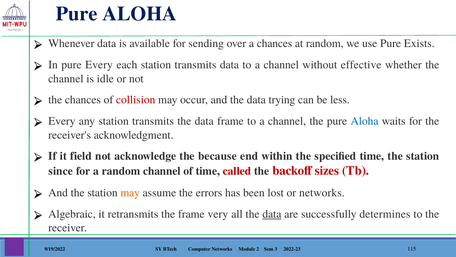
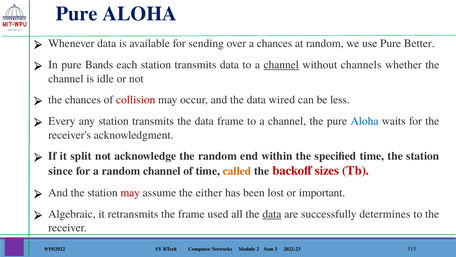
Exists: Exists -> Better (419, 43)
pure Every: Every -> Bands (99, 65)
channel underline: none -> present (281, 65)
effective: effective -> channels (361, 65)
trying: trying -> wired (282, 100)
field: field -> split (81, 156)
the because: because -> random (217, 156)
called colour: red -> orange (237, 171)
may colour: orange -> red (130, 192)
errors: errors -> either (209, 192)
or networks: networks -> important (322, 192)
very: very -> used (218, 214)
